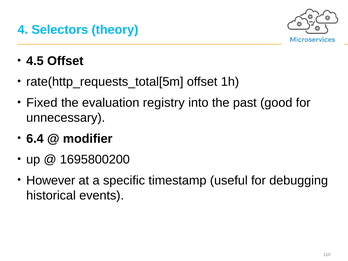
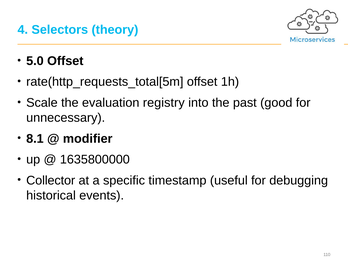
4.5: 4.5 -> 5.0 (35, 61)
Fixed: Fixed -> Scale (42, 103)
6.4: 6.4 -> 8.1 (35, 139)
1695800200: 1695800200 -> 1635800000 (95, 160)
However: However -> Collector (51, 180)
